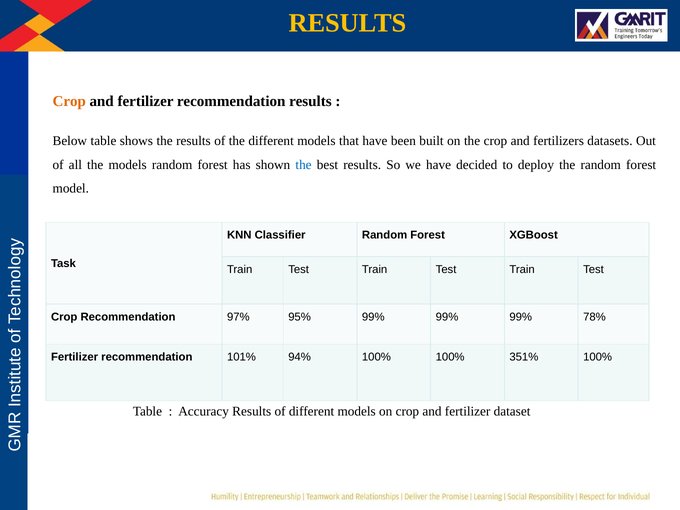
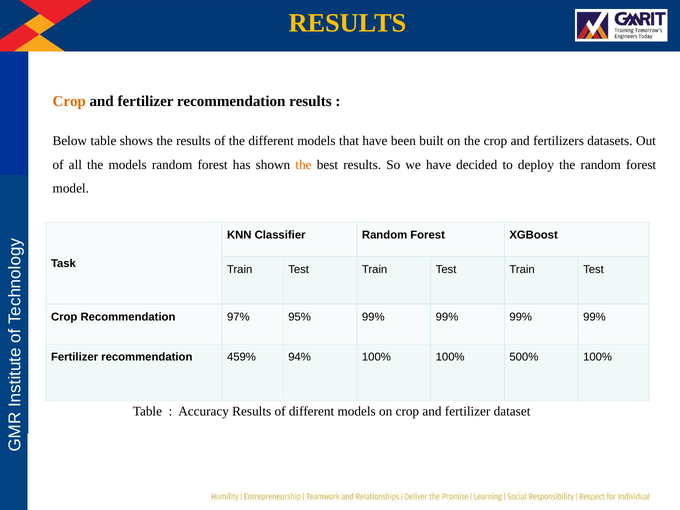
the colour: blue -> orange (304, 165)
99% 99% 99% 78%: 78% -> 99% (594, 317)
101%: 101% -> 459% (241, 357)
351%: 351% -> 500% (524, 357)
